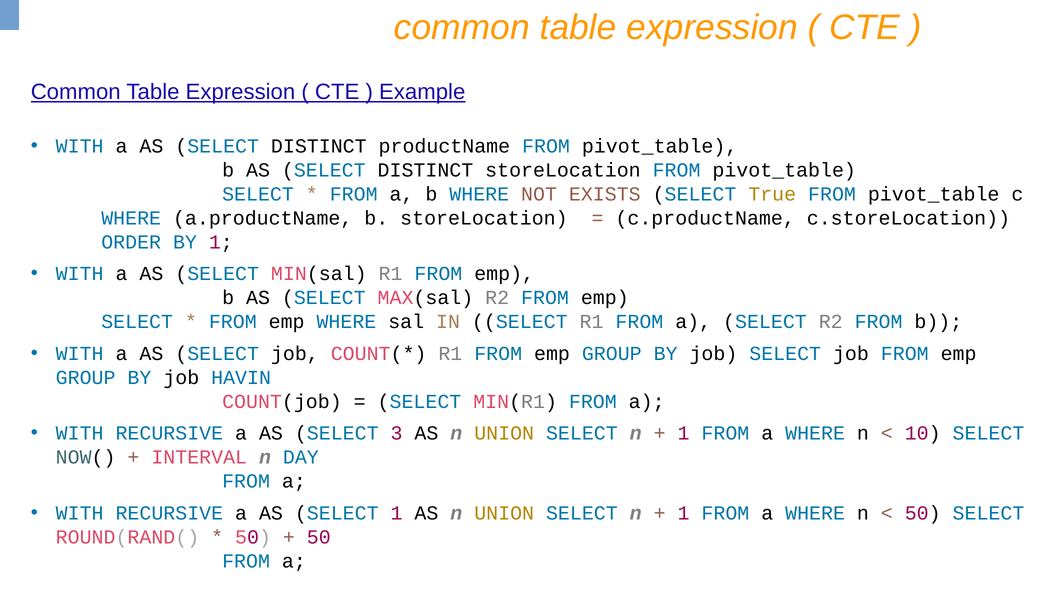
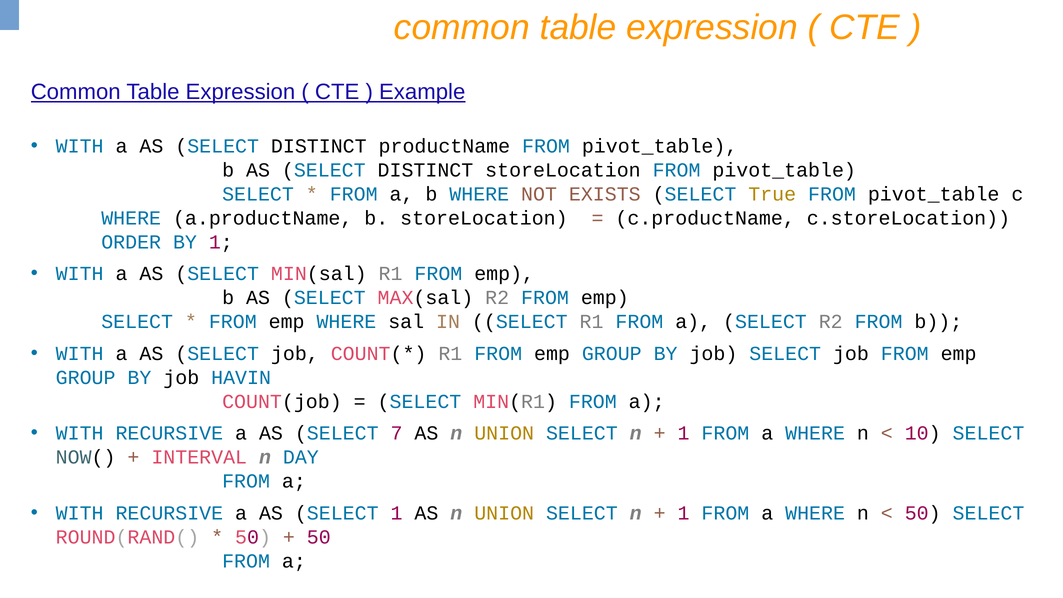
3: 3 -> 7 (397, 433)
